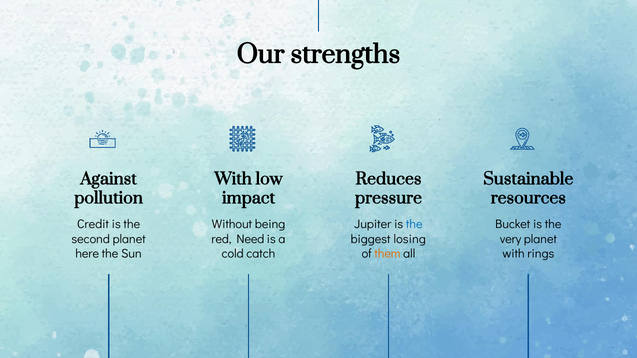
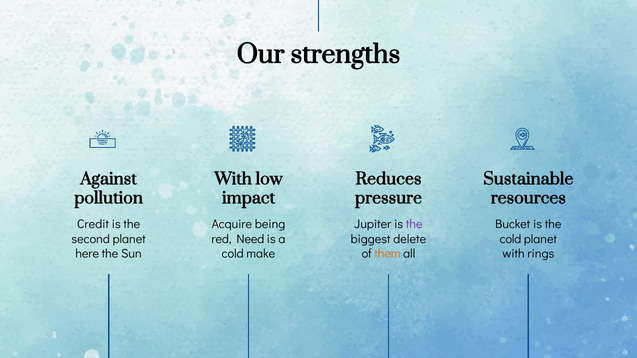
Without: Without -> Acquire (232, 224)
the colour: blue -> purple (414, 224)
losing: losing -> delete (410, 239)
very: very -> cold (511, 239)
catch: catch -> make (261, 254)
